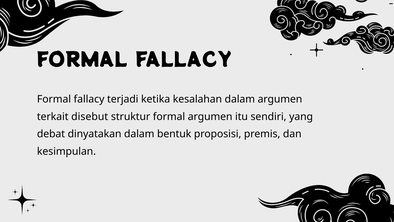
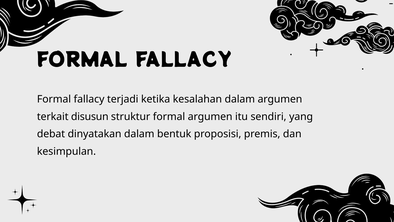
disebut: disebut -> disusun (90, 116)
